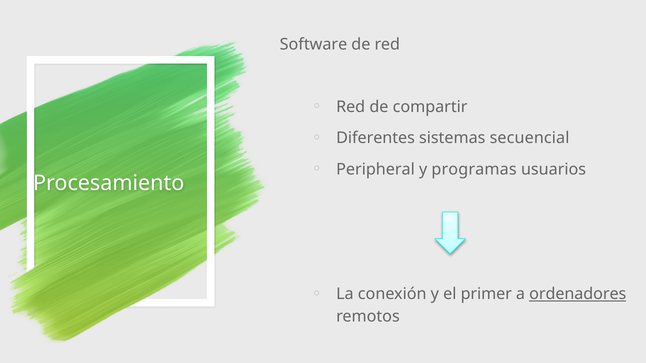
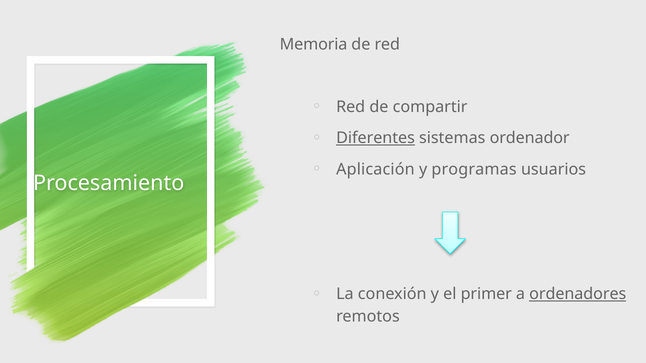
Software: Software -> Memoria (314, 44)
Diferentes underline: none -> present (376, 138)
secuencial: secuencial -> ordenador (530, 138)
Peripheral: Peripheral -> Aplicación (375, 169)
